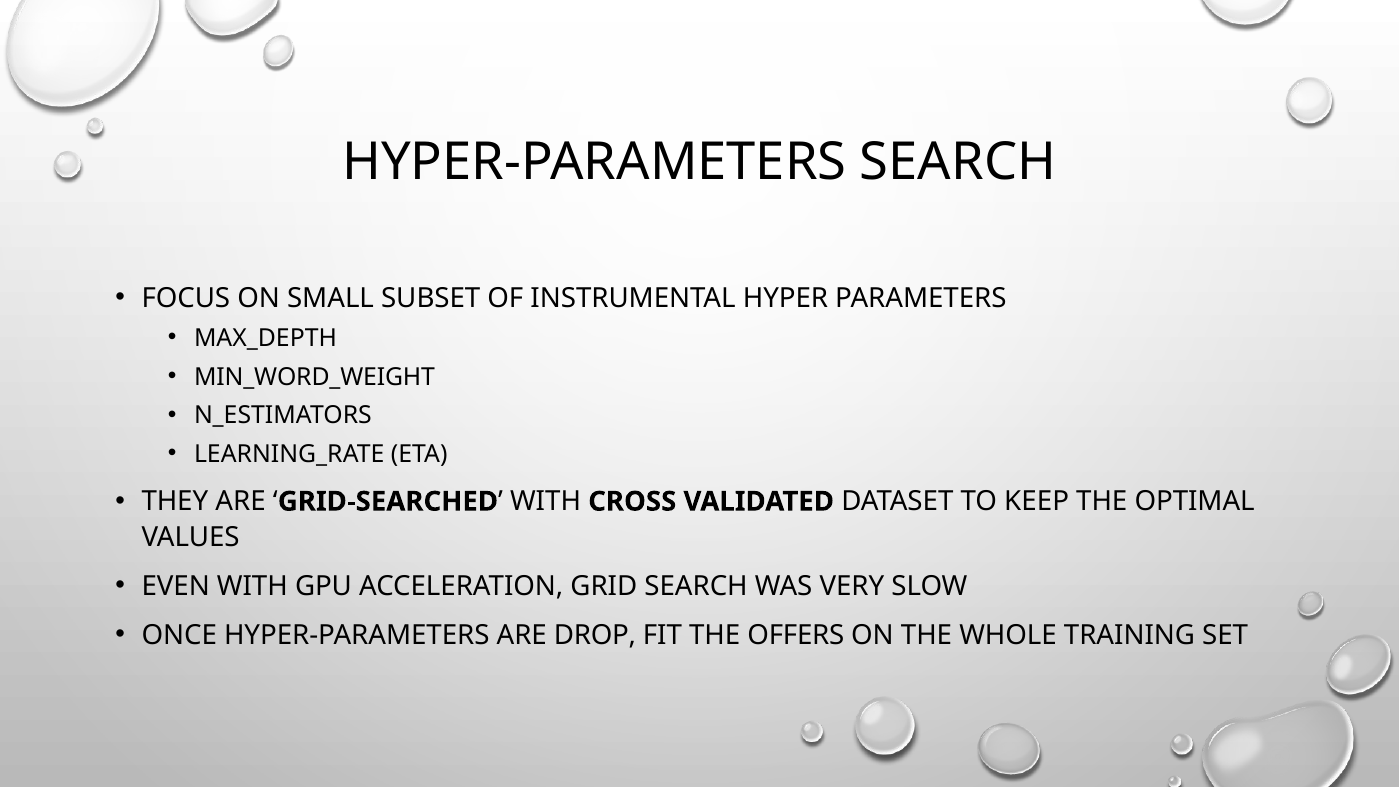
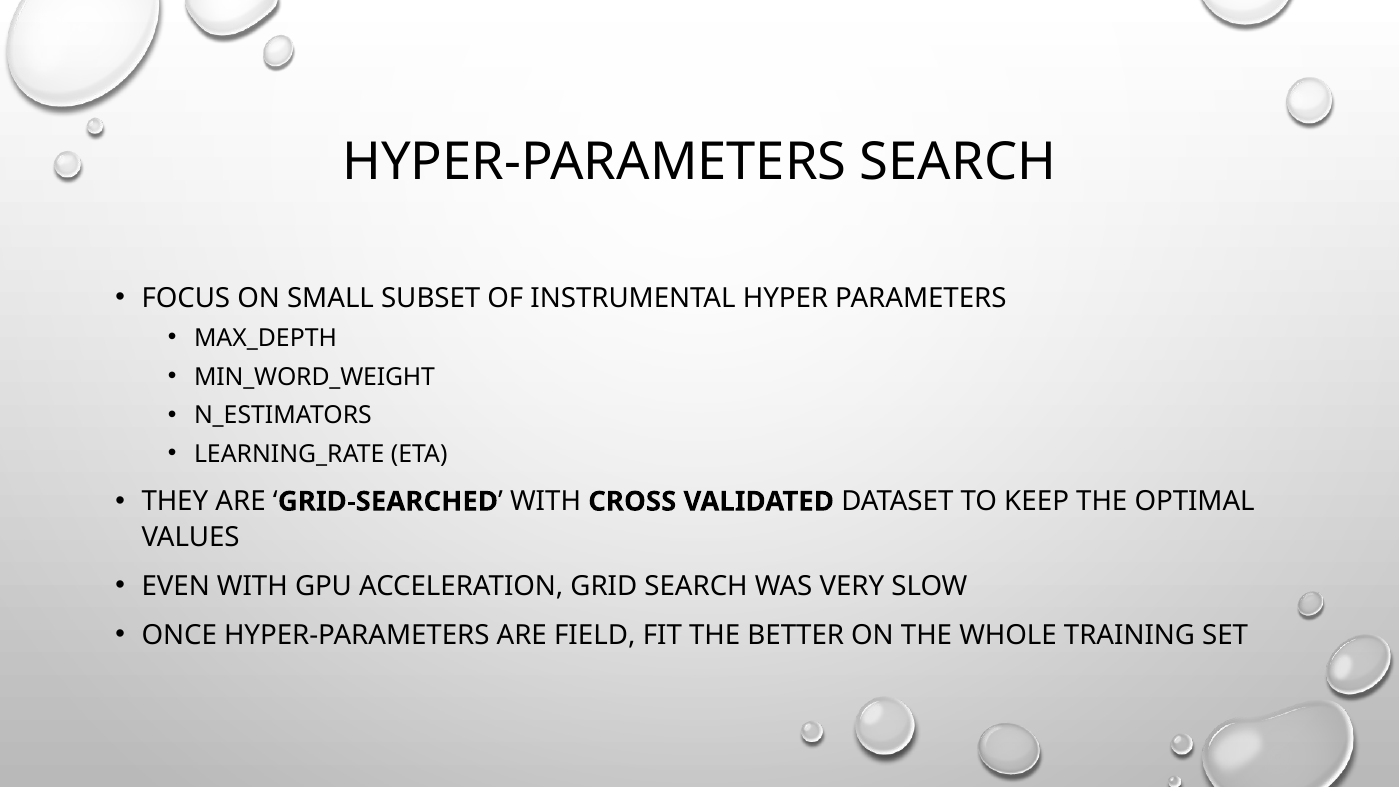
DROP: DROP -> FIELD (595, 635)
OFFERS: OFFERS -> BETTER (796, 635)
